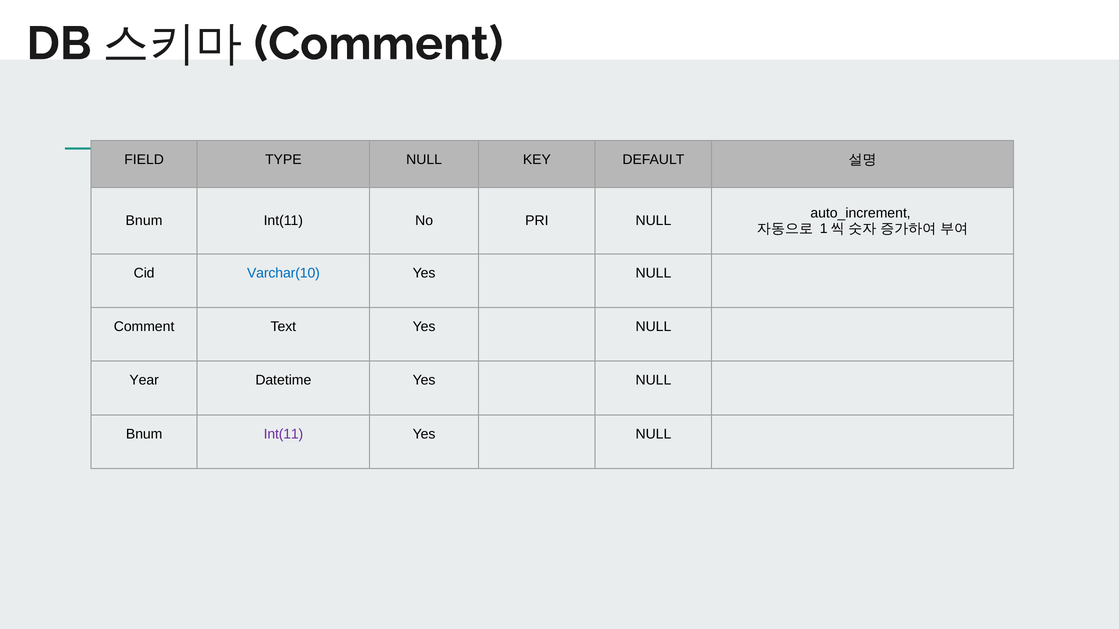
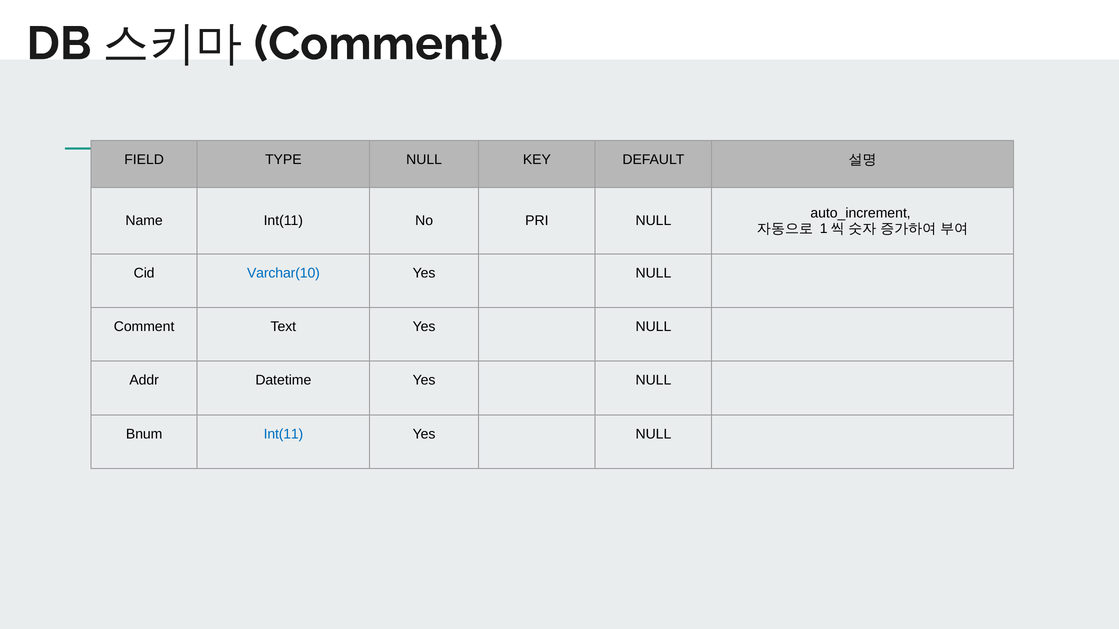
Bnum: Bnum -> Name (144, 221)
Year: Year -> Addr (144, 381)
Int(11 colour: purple -> blue (283, 434)
